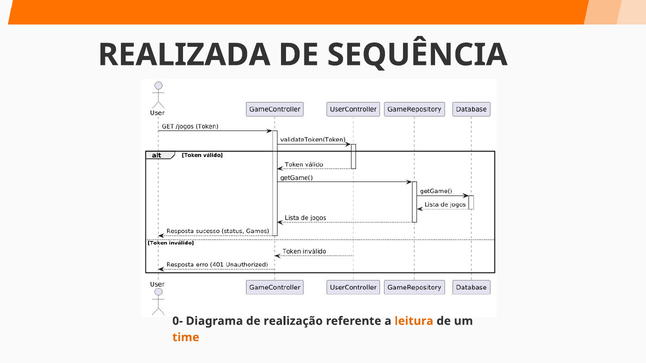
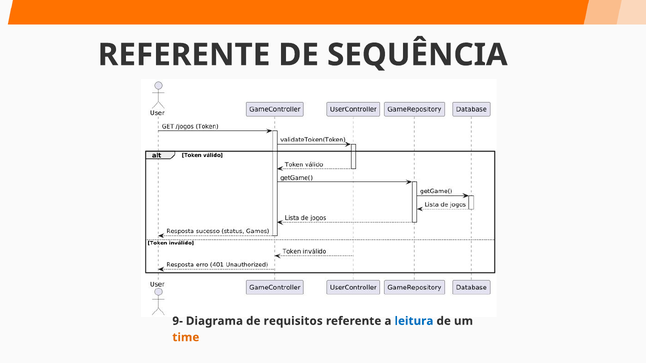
REALIZADA: REALIZADA -> REFERENTE (184, 55)
0-: 0- -> 9- (178, 321)
realização: realização -> requisitos (293, 321)
leitura colour: orange -> blue (414, 321)
